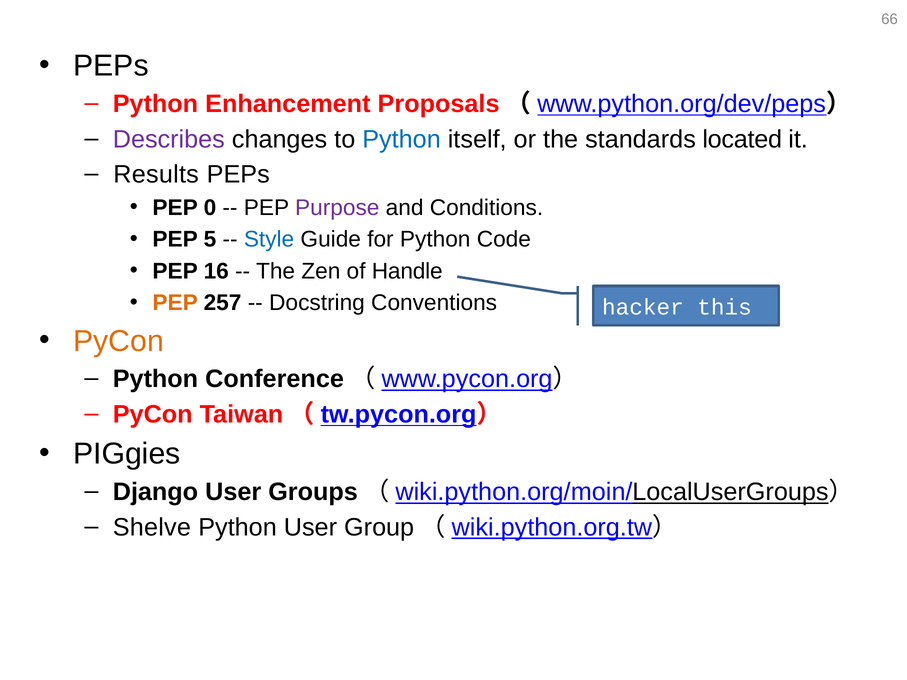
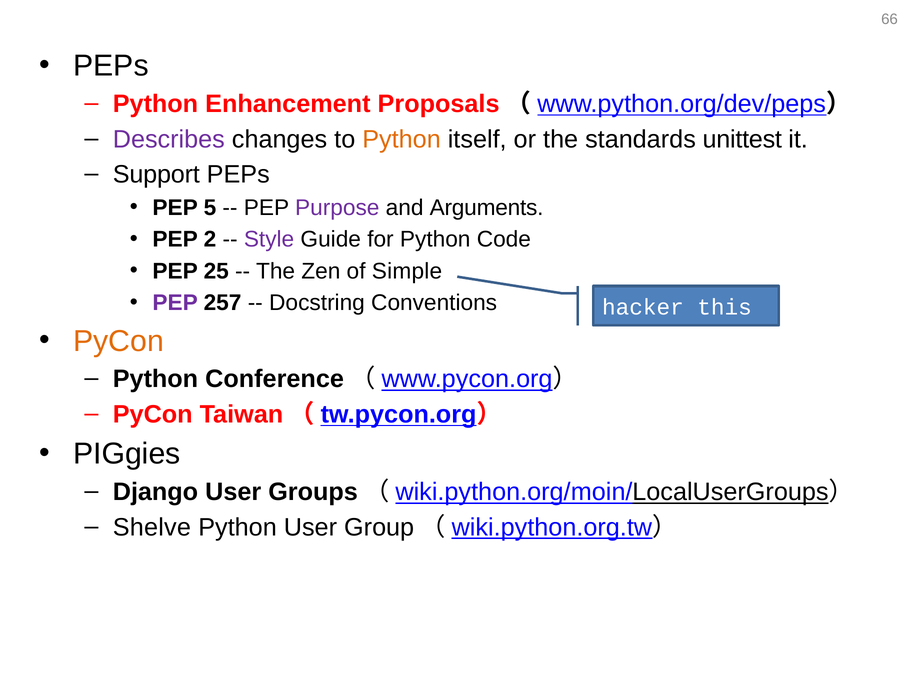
Python colour: blue -> orange (402, 139)
located: located -> unittest (742, 139)
Results: Results -> Support (156, 175)
0: 0 -> 5 (210, 208)
Conditions: Conditions -> Arguments (487, 208)
5: 5 -> 2 (210, 239)
Style colour: blue -> purple (269, 239)
16: 16 -> 25 (216, 271)
Handle: Handle -> Simple (407, 271)
PEP colour: orange -> purple (175, 303)
